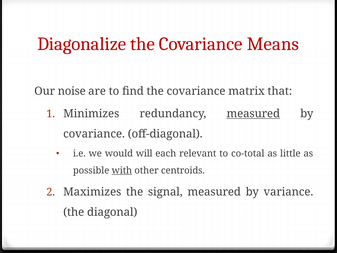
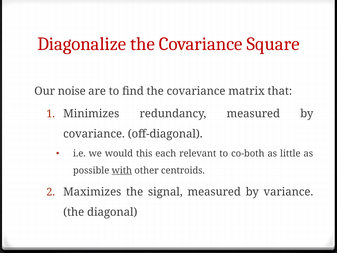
Means: Means -> Square (273, 44)
measured underline: present -> none (253, 114)
will: will -> this (144, 153)
co-total: co-total -> co-both (248, 153)
